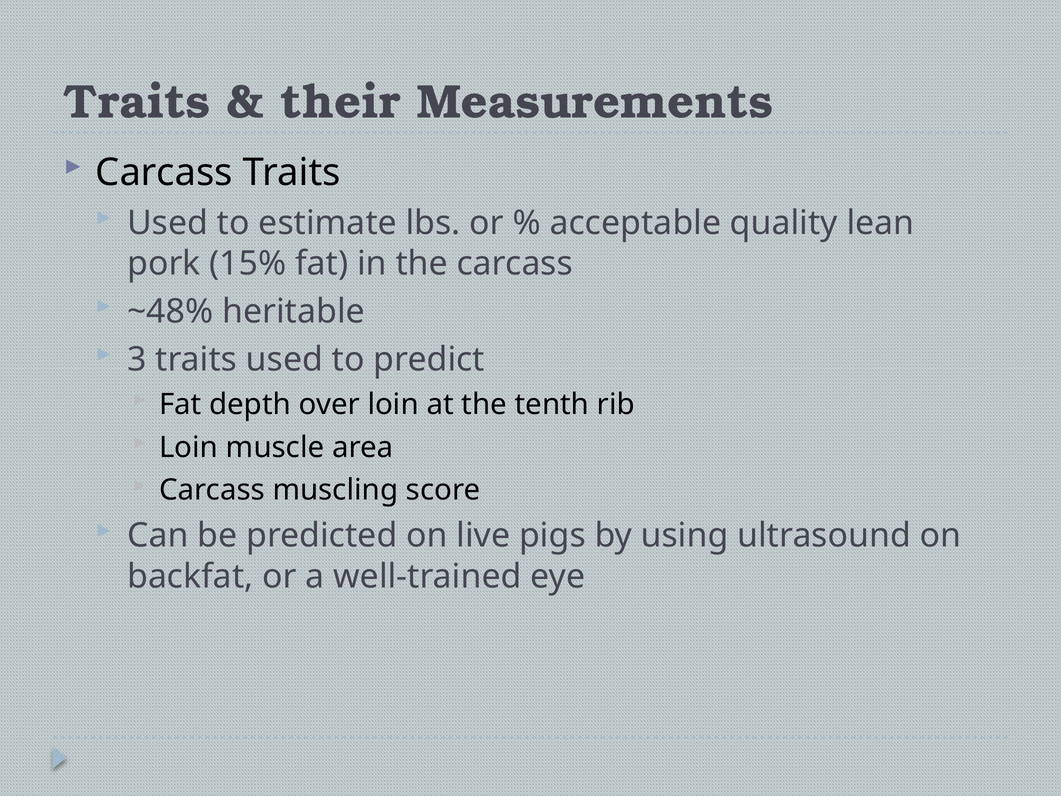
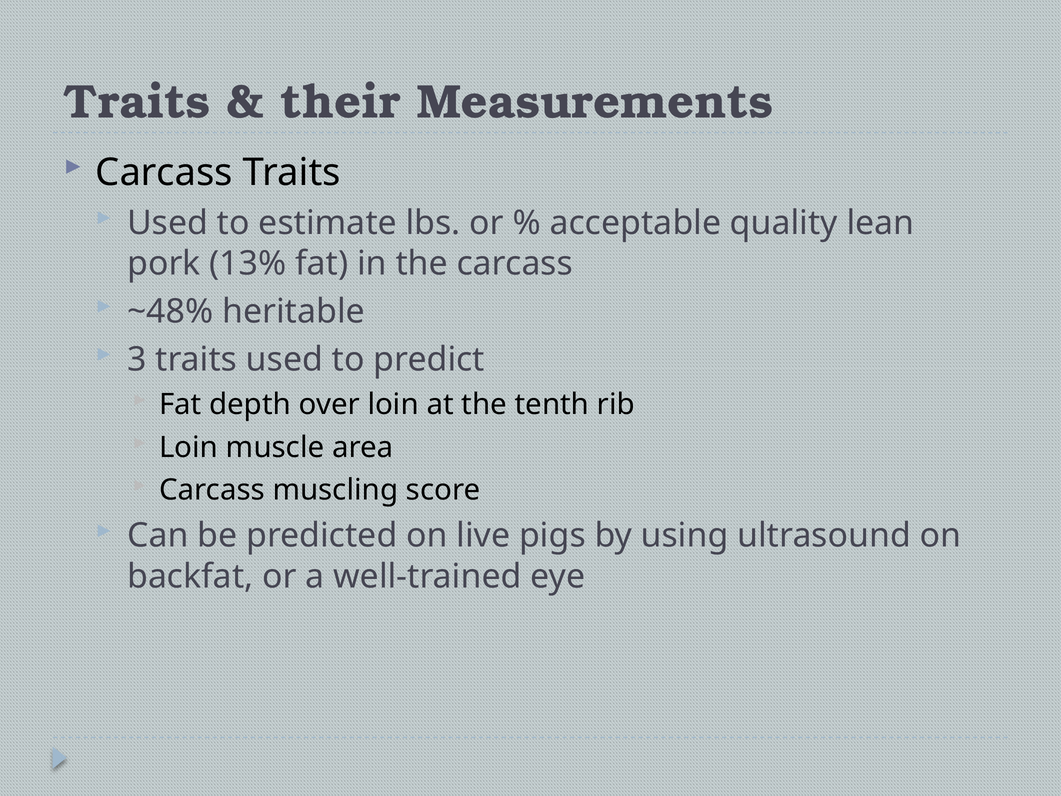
15%: 15% -> 13% (248, 263)
